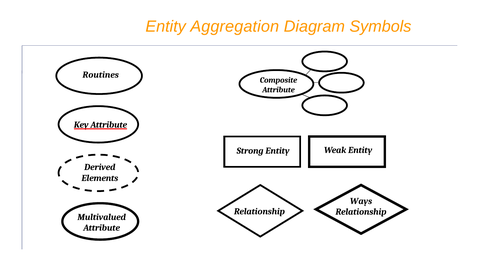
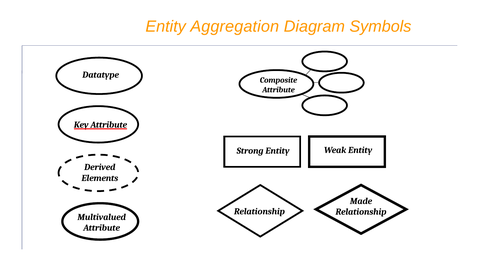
Routines: Routines -> Datatype (101, 75)
Ways: Ways -> Made (361, 201)
